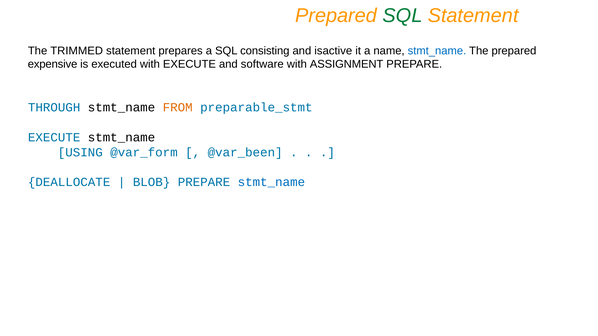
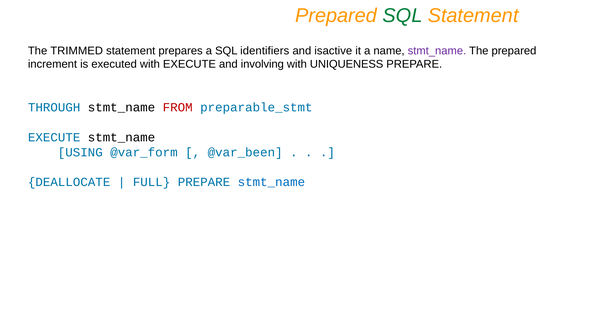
consisting: consisting -> identifiers (265, 51)
stmt_name colour: blue -> purple (437, 51)
expensive: expensive -> increment (52, 64)
software: software -> involving (262, 64)
ASSIGNMENT: ASSIGNMENT -> UNIQUENESS (347, 64)
FROM colour: orange -> red (178, 108)
BLOB: BLOB -> FULL (152, 182)
